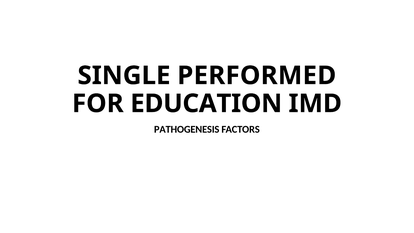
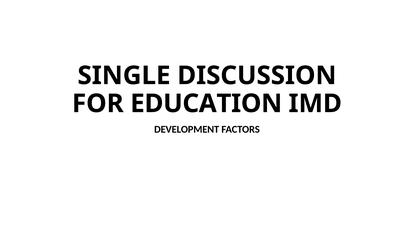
PERFORMED: PERFORMED -> DISCUSSION (257, 76)
PATHOGENESIS: PATHOGENESIS -> DEVELOPMENT (187, 129)
